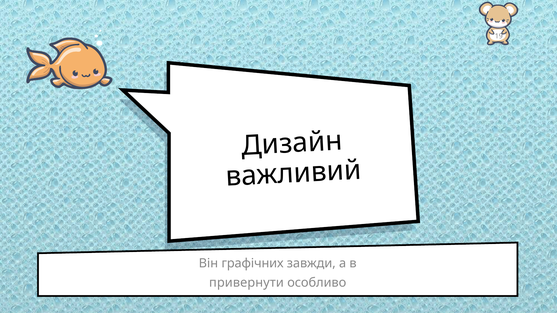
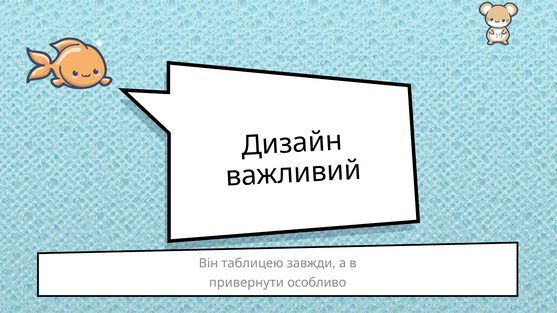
графічних: графічних -> таблицею (252, 263)
